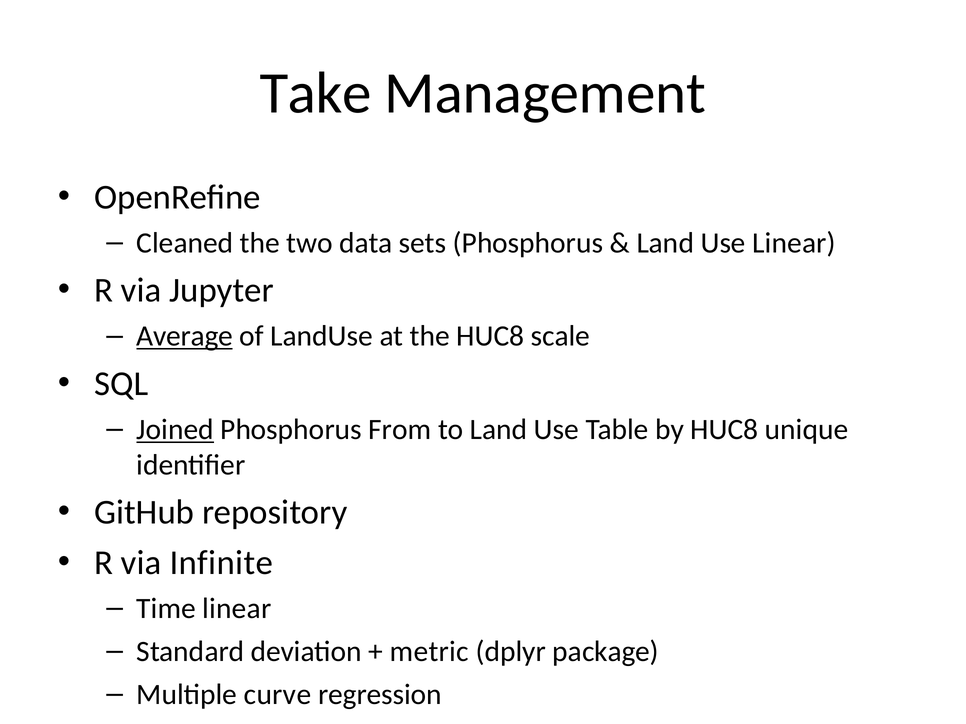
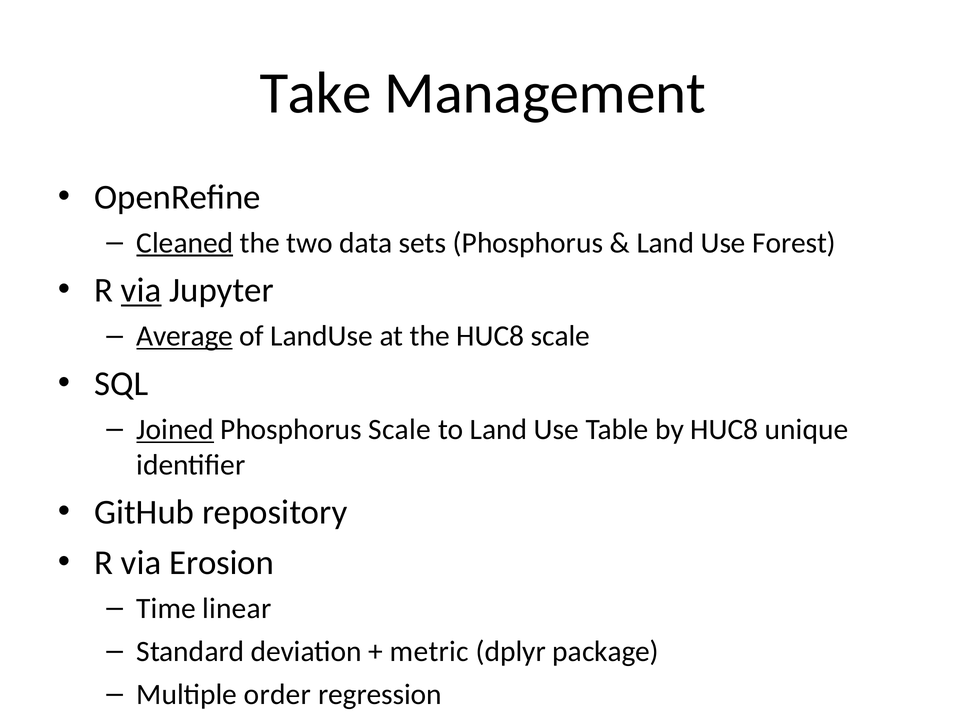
Cleaned underline: none -> present (185, 243)
Use Linear: Linear -> Forest (794, 243)
via underline: none -> present (141, 291)
Phosphorus From: From -> Scale (400, 430)
Infinite: Infinite -> Erosion (222, 563)
curve: curve -> order (278, 695)
